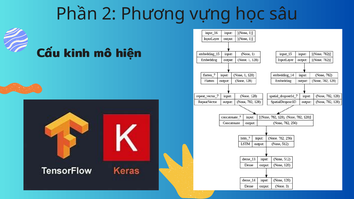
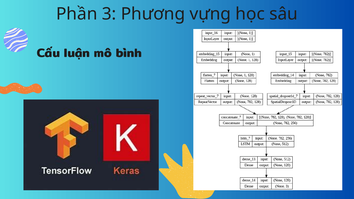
2: 2 -> 3 (109, 14)
kinh: kinh -> luận (77, 53)
hiện: hiện -> bình (129, 53)
